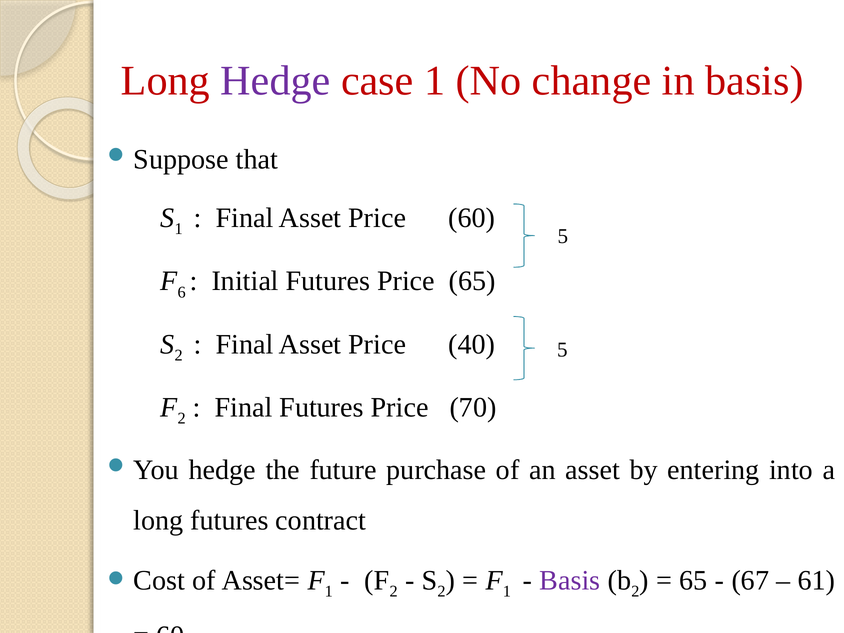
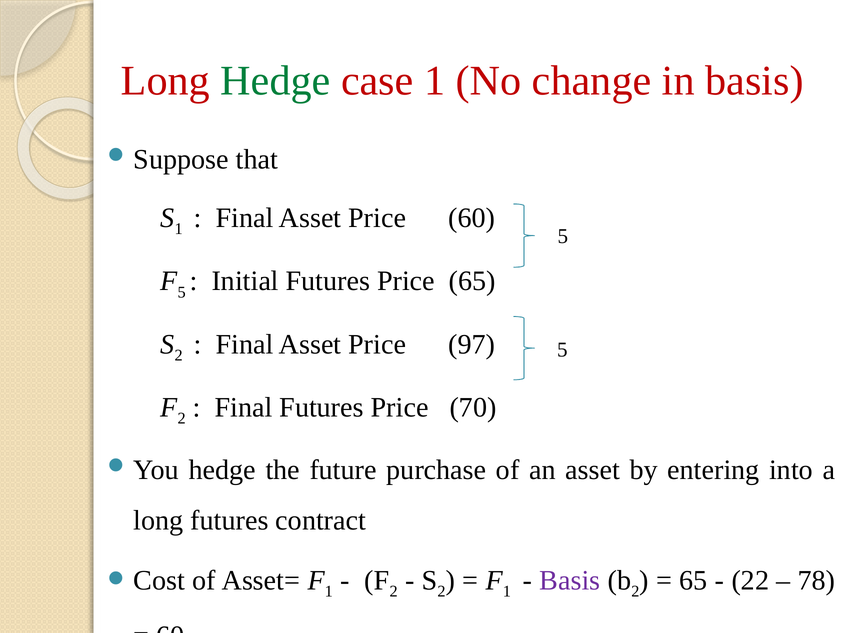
Hedge colour: purple -> green (276, 81)
6: 6 -> 5 (182, 292)
40: 40 -> 97 (472, 344)
67: 67 -> 22 (750, 581)
61: 61 -> 78 (817, 581)
